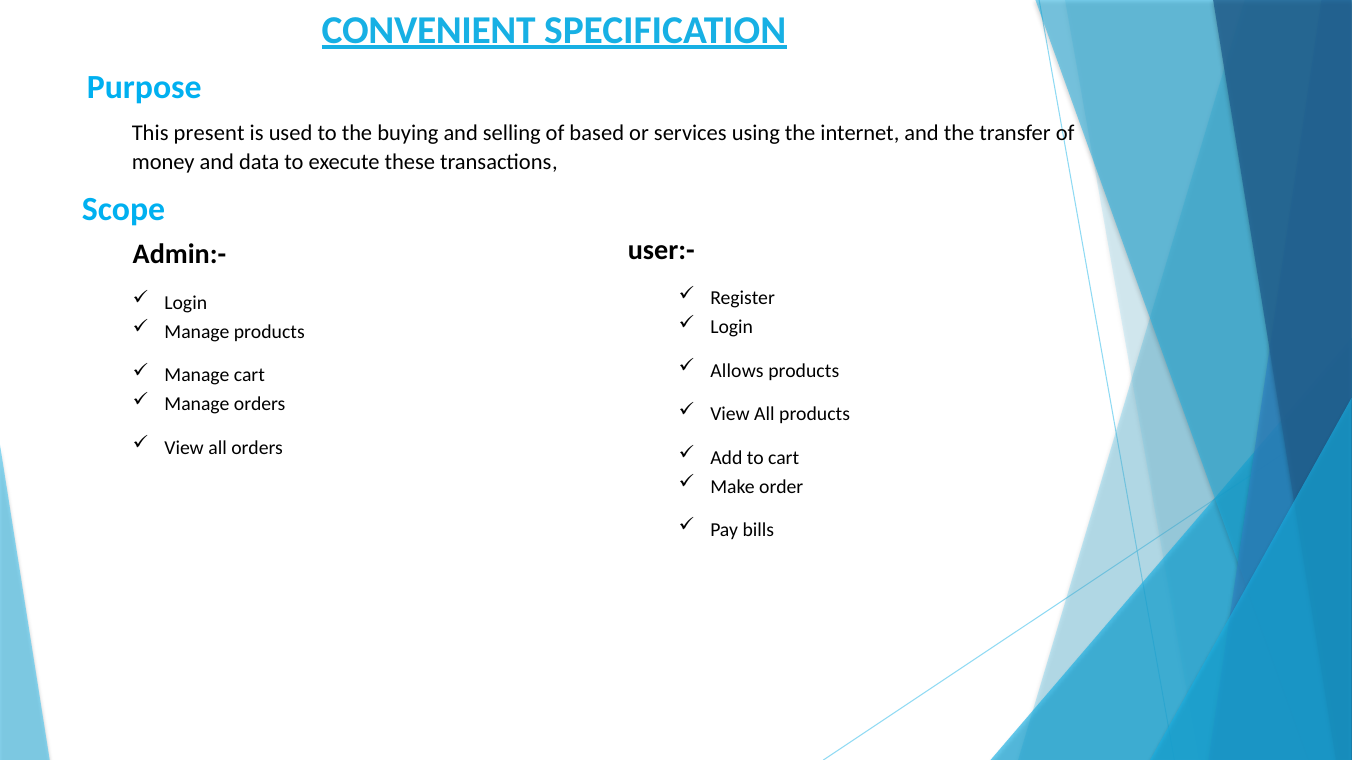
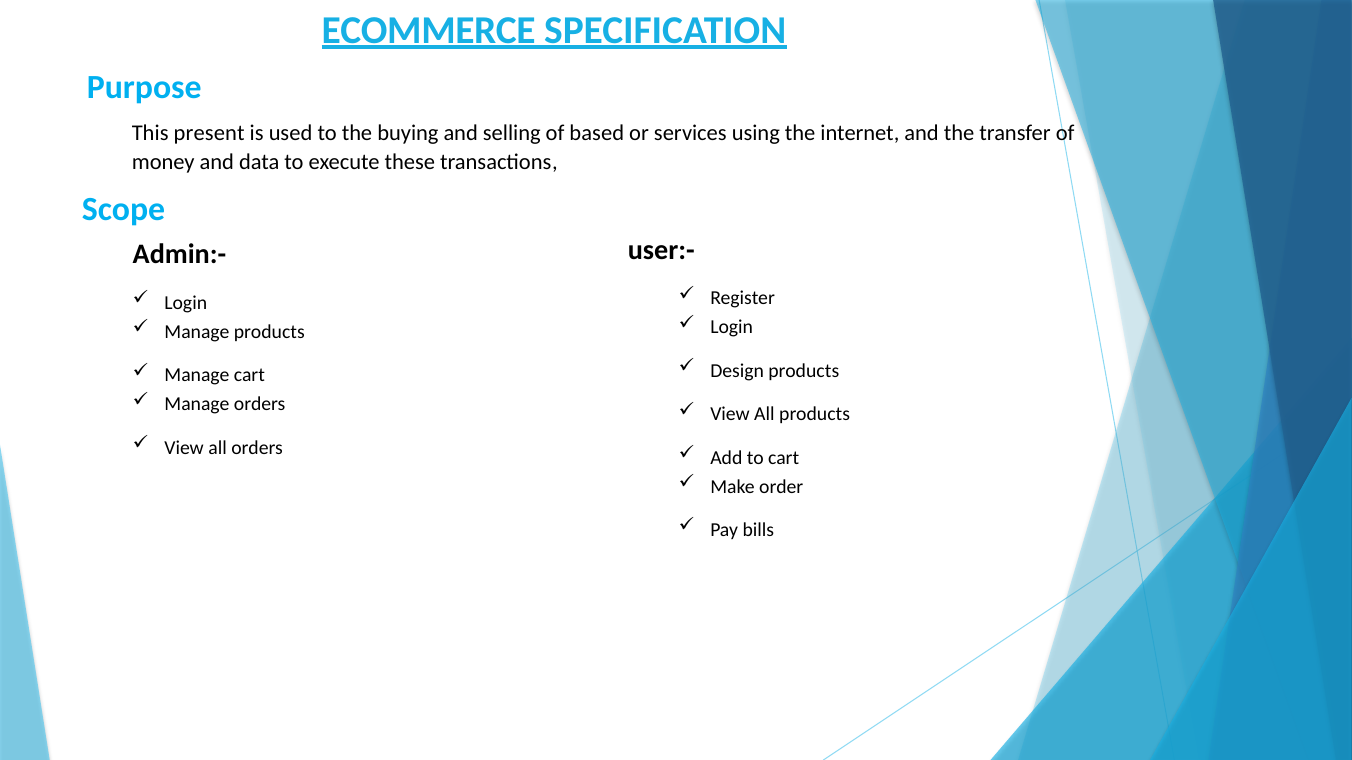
CONVENIENT: CONVENIENT -> ECOMMERCE (429, 30)
Allows: Allows -> Design (737, 371)
